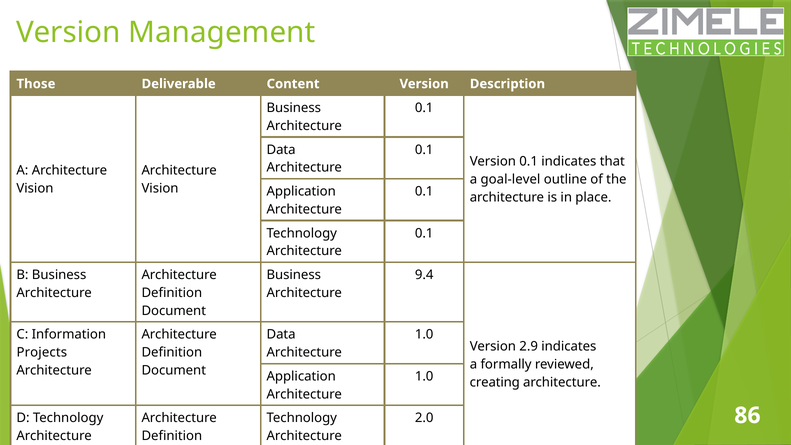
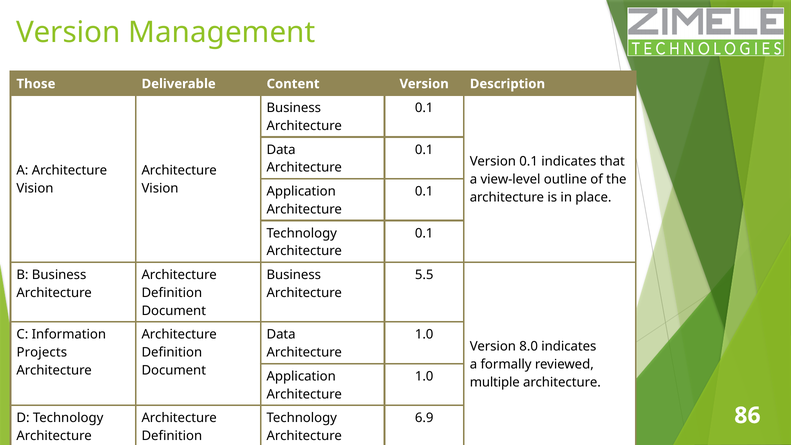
goal-level: goal-level -> view-level (511, 180)
9.4: 9.4 -> 5.5 (424, 275)
2.9: 2.9 -> 8.0 (529, 347)
creating: creating -> multiple (495, 382)
2.0: 2.0 -> 6.9 (424, 418)
